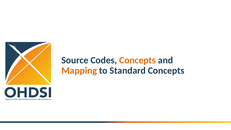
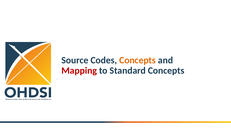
Mapping colour: orange -> red (79, 71)
